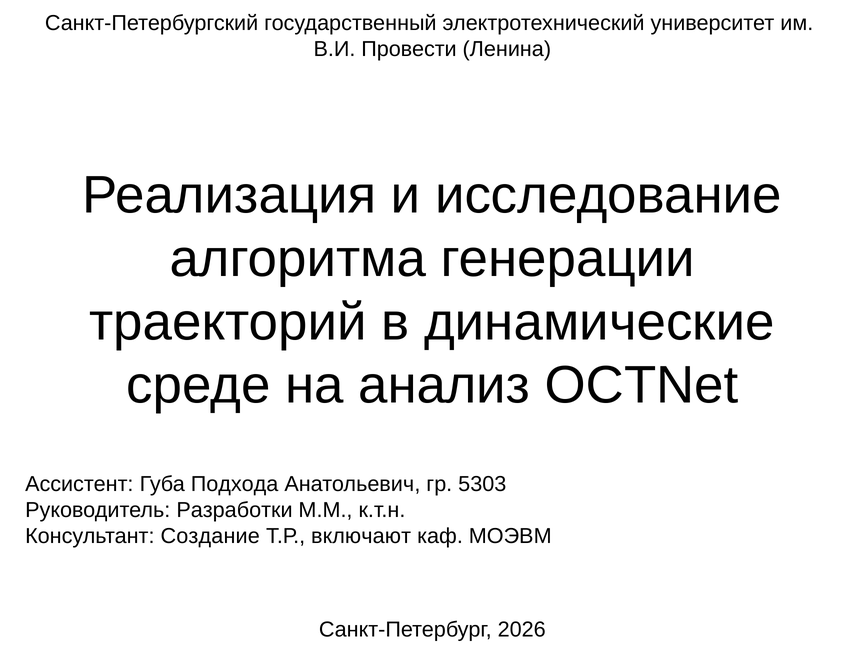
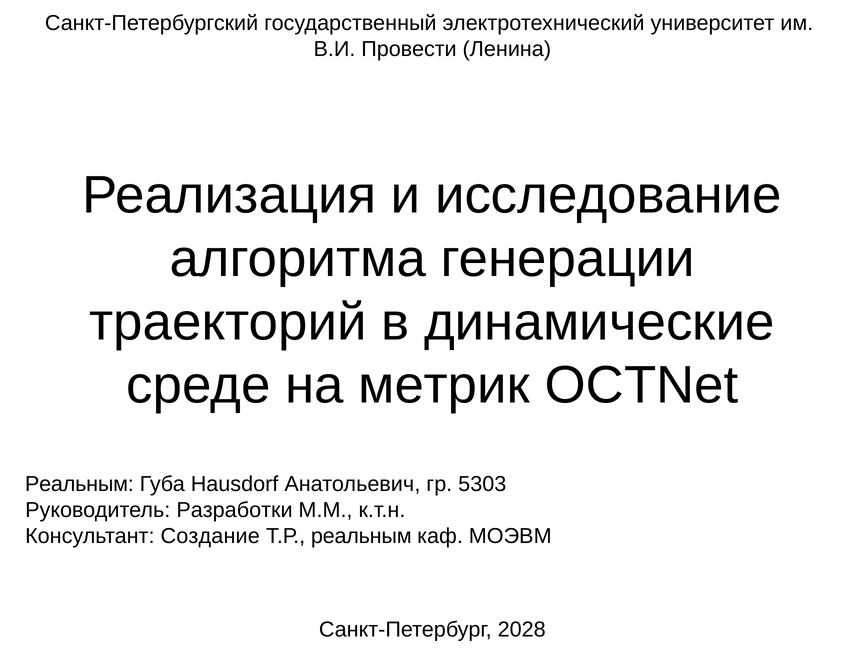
анализ: анализ -> метрик (444, 385)
Ассистент: Ассистент -> Реальным (79, 484)
Подхода: Подхода -> Hausdorf (235, 484)
Т.Р включают: включают -> реальным (361, 536)
2026: 2026 -> 2028 (522, 629)
